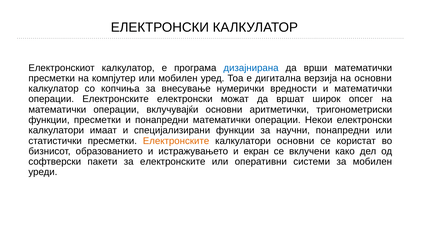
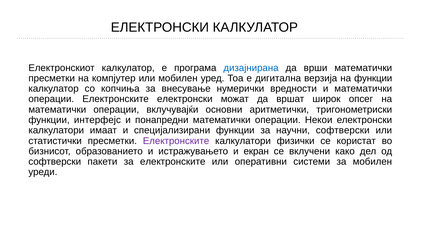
на основни: основни -> функции (373, 78)
функции пресметки: пресметки -> интерфејс (97, 120)
научни понапредни: понапредни -> софтверски (343, 130)
Електронските colour: orange -> purple (176, 141)
калкулатори основни: основни -> физички (296, 141)
